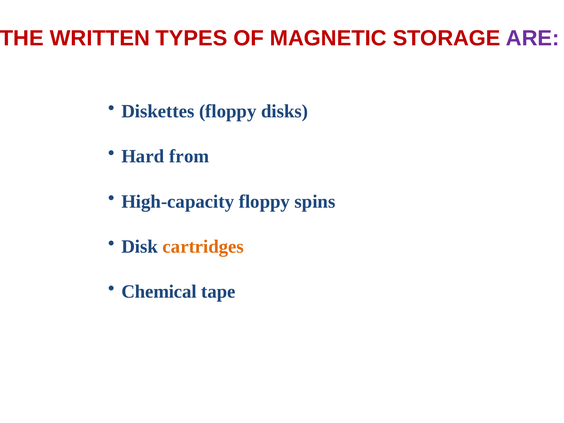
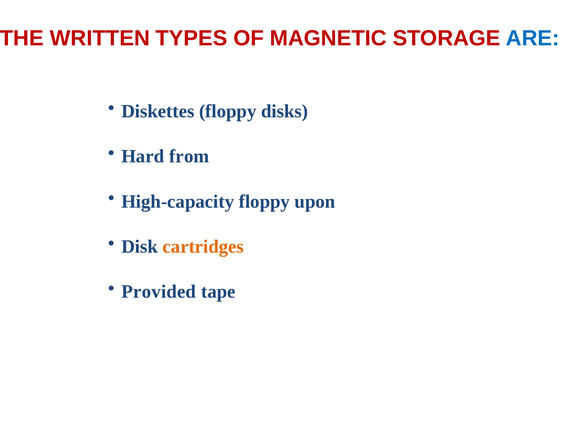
ARE colour: purple -> blue (533, 38)
spins: spins -> upon (315, 202)
Chemical: Chemical -> Provided (159, 292)
